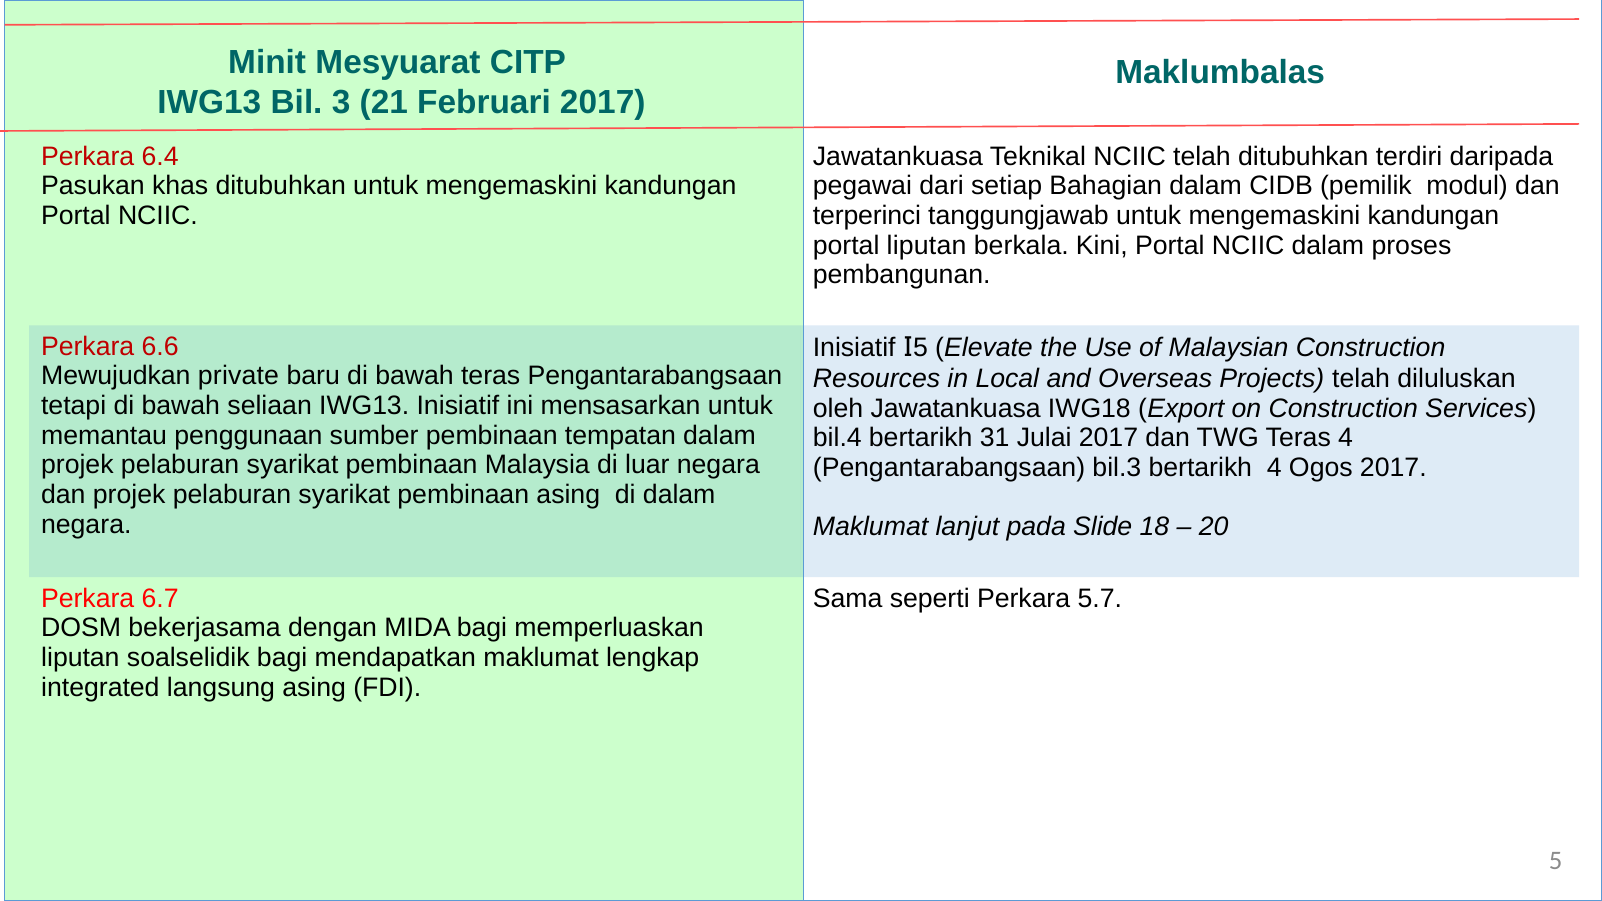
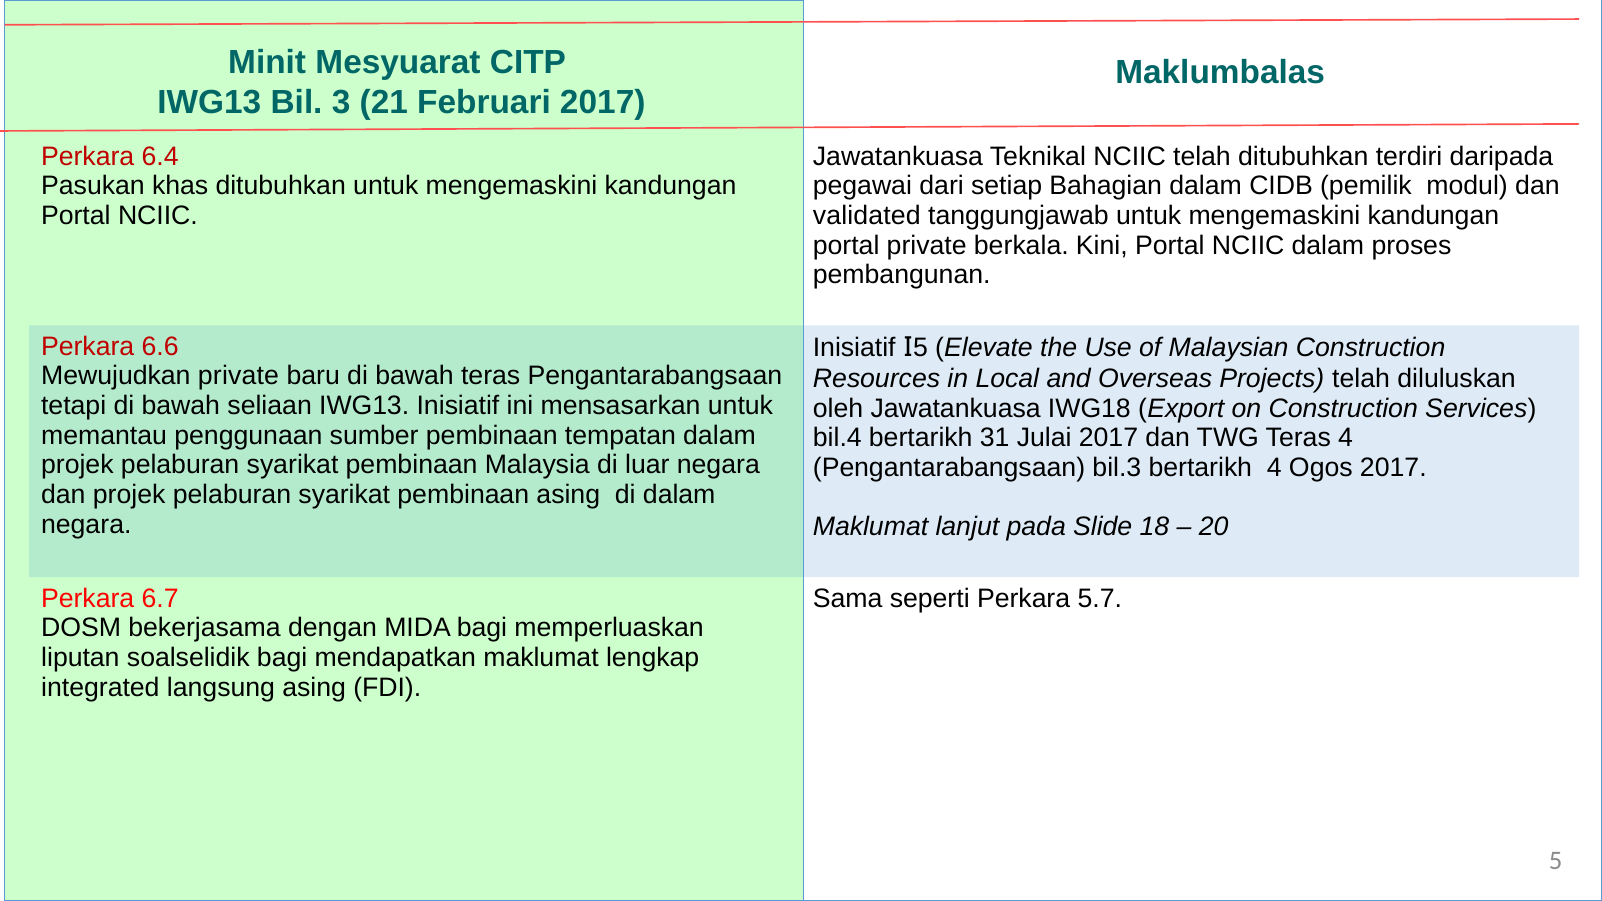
terperinci: terperinci -> validated (867, 216)
portal liputan: liputan -> private (927, 245)
